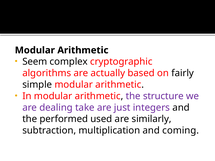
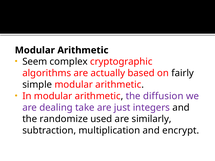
structure: structure -> diffusion (163, 96)
performed: performed -> randomize (64, 119)
coming: coming -> encrypt (181, 131)
